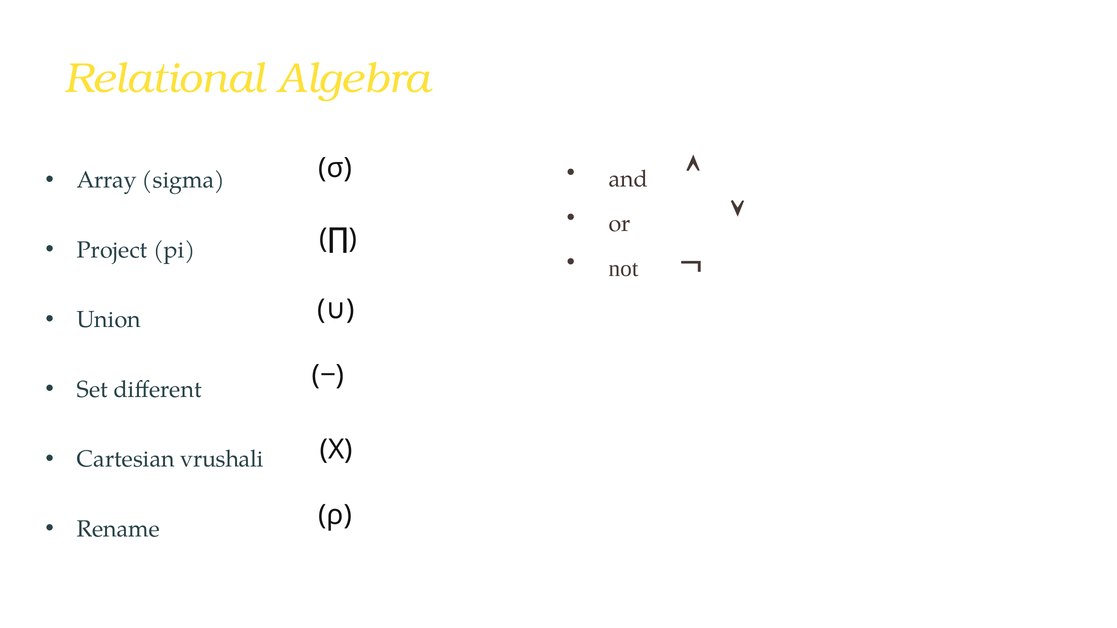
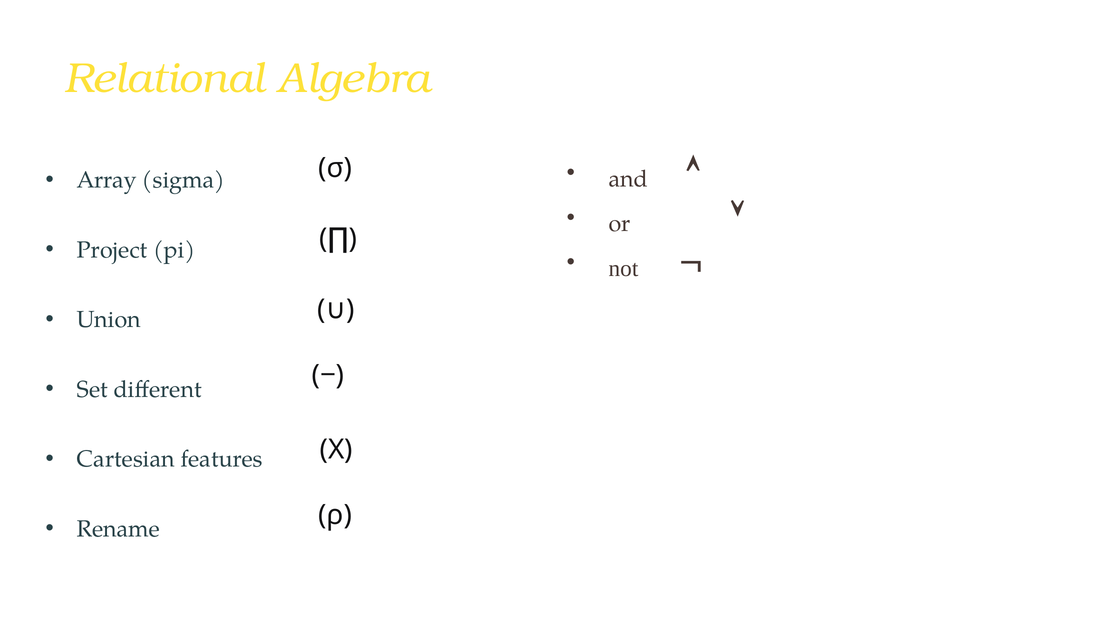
vrushali: vrushali -> features (222, 460)
